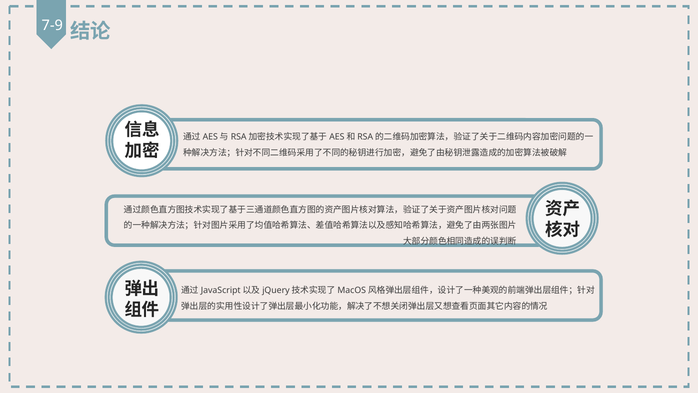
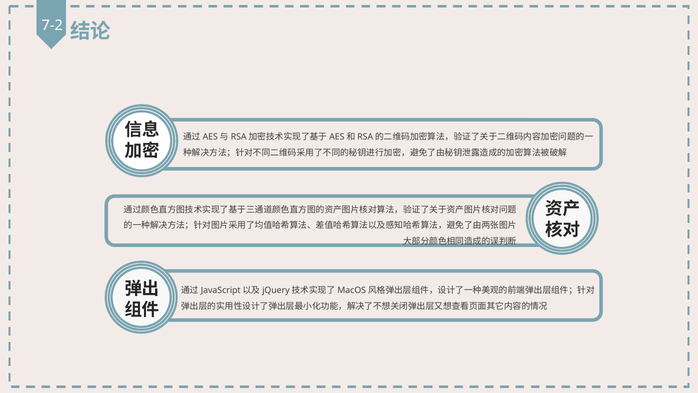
7-9: 7-9 -> 7-2 (52, 25)
